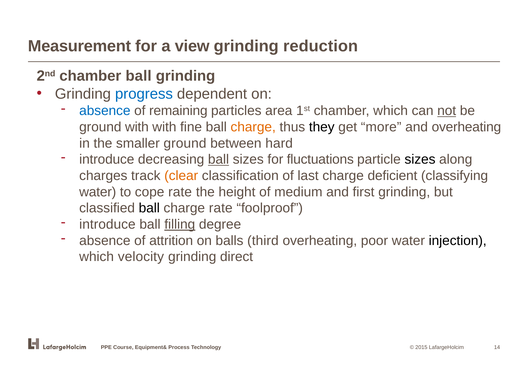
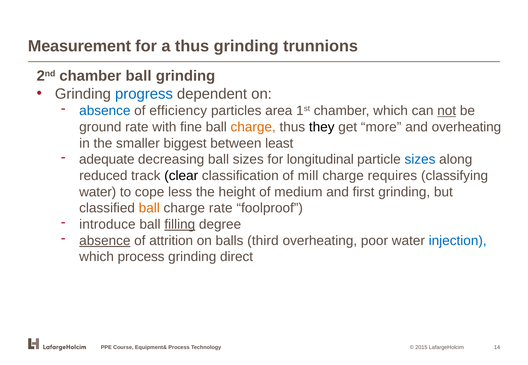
a view: view -> thus (192, 46)
reduction: reduction -> trunnions (321, 46)
remaining: remaining -> efficiency (178, 111)
ground with: with -> rate (137, 127)
smaller ground: ground -> biggest (185, 143)
hard: hard -> least (279, 143)
introduce: introduce -> adequate (107, 160)
ball underline: present -> none (219, 160)
fluctuations: fluctuations -> longitudinal (320, 160)
sizes colour: black -> blue (420, 160)
charges: charges -> reduced (103, 176)
clear colour: orange -> black (181, 176)
last: last -> mill (308, 176)
deficient: deficient -> requires (392, 176)
cope rate: rate -> less (180, 192)
ball colour: black -> orange (149, 208)
absence underline: none -> present (105, 241)
injection colour: black -> blue (458, 241)
which velocity: velocity -> process (141, 257)
